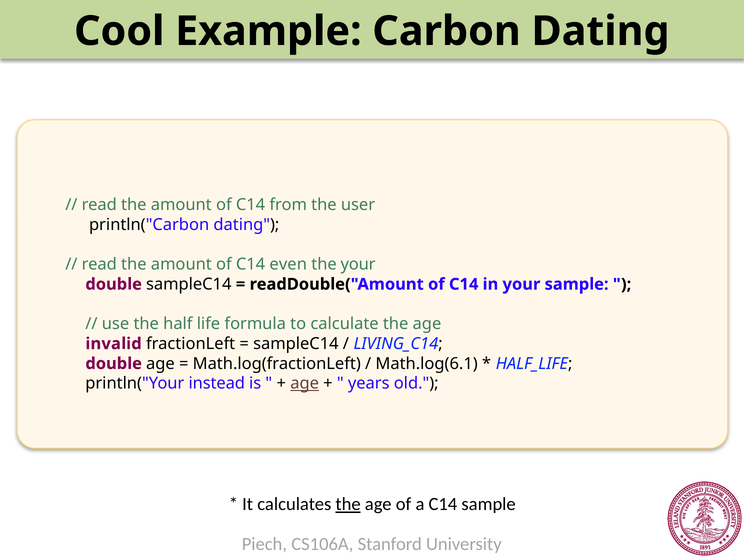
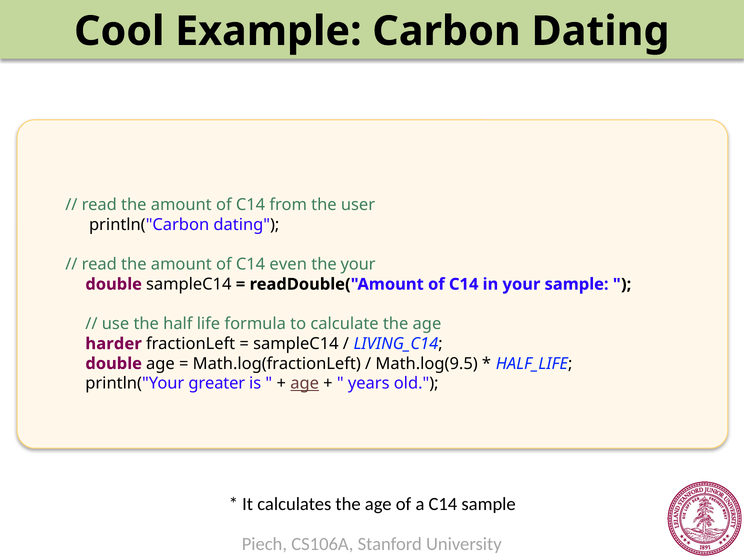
invalid: invalid -> harder (114, 344)
Math.log(6.1: Math.log(6.1 -> Math.log(9.5 (427, 364)
instead: instead -> greater (217, 383)
the underline: present -> none (348, 504)
